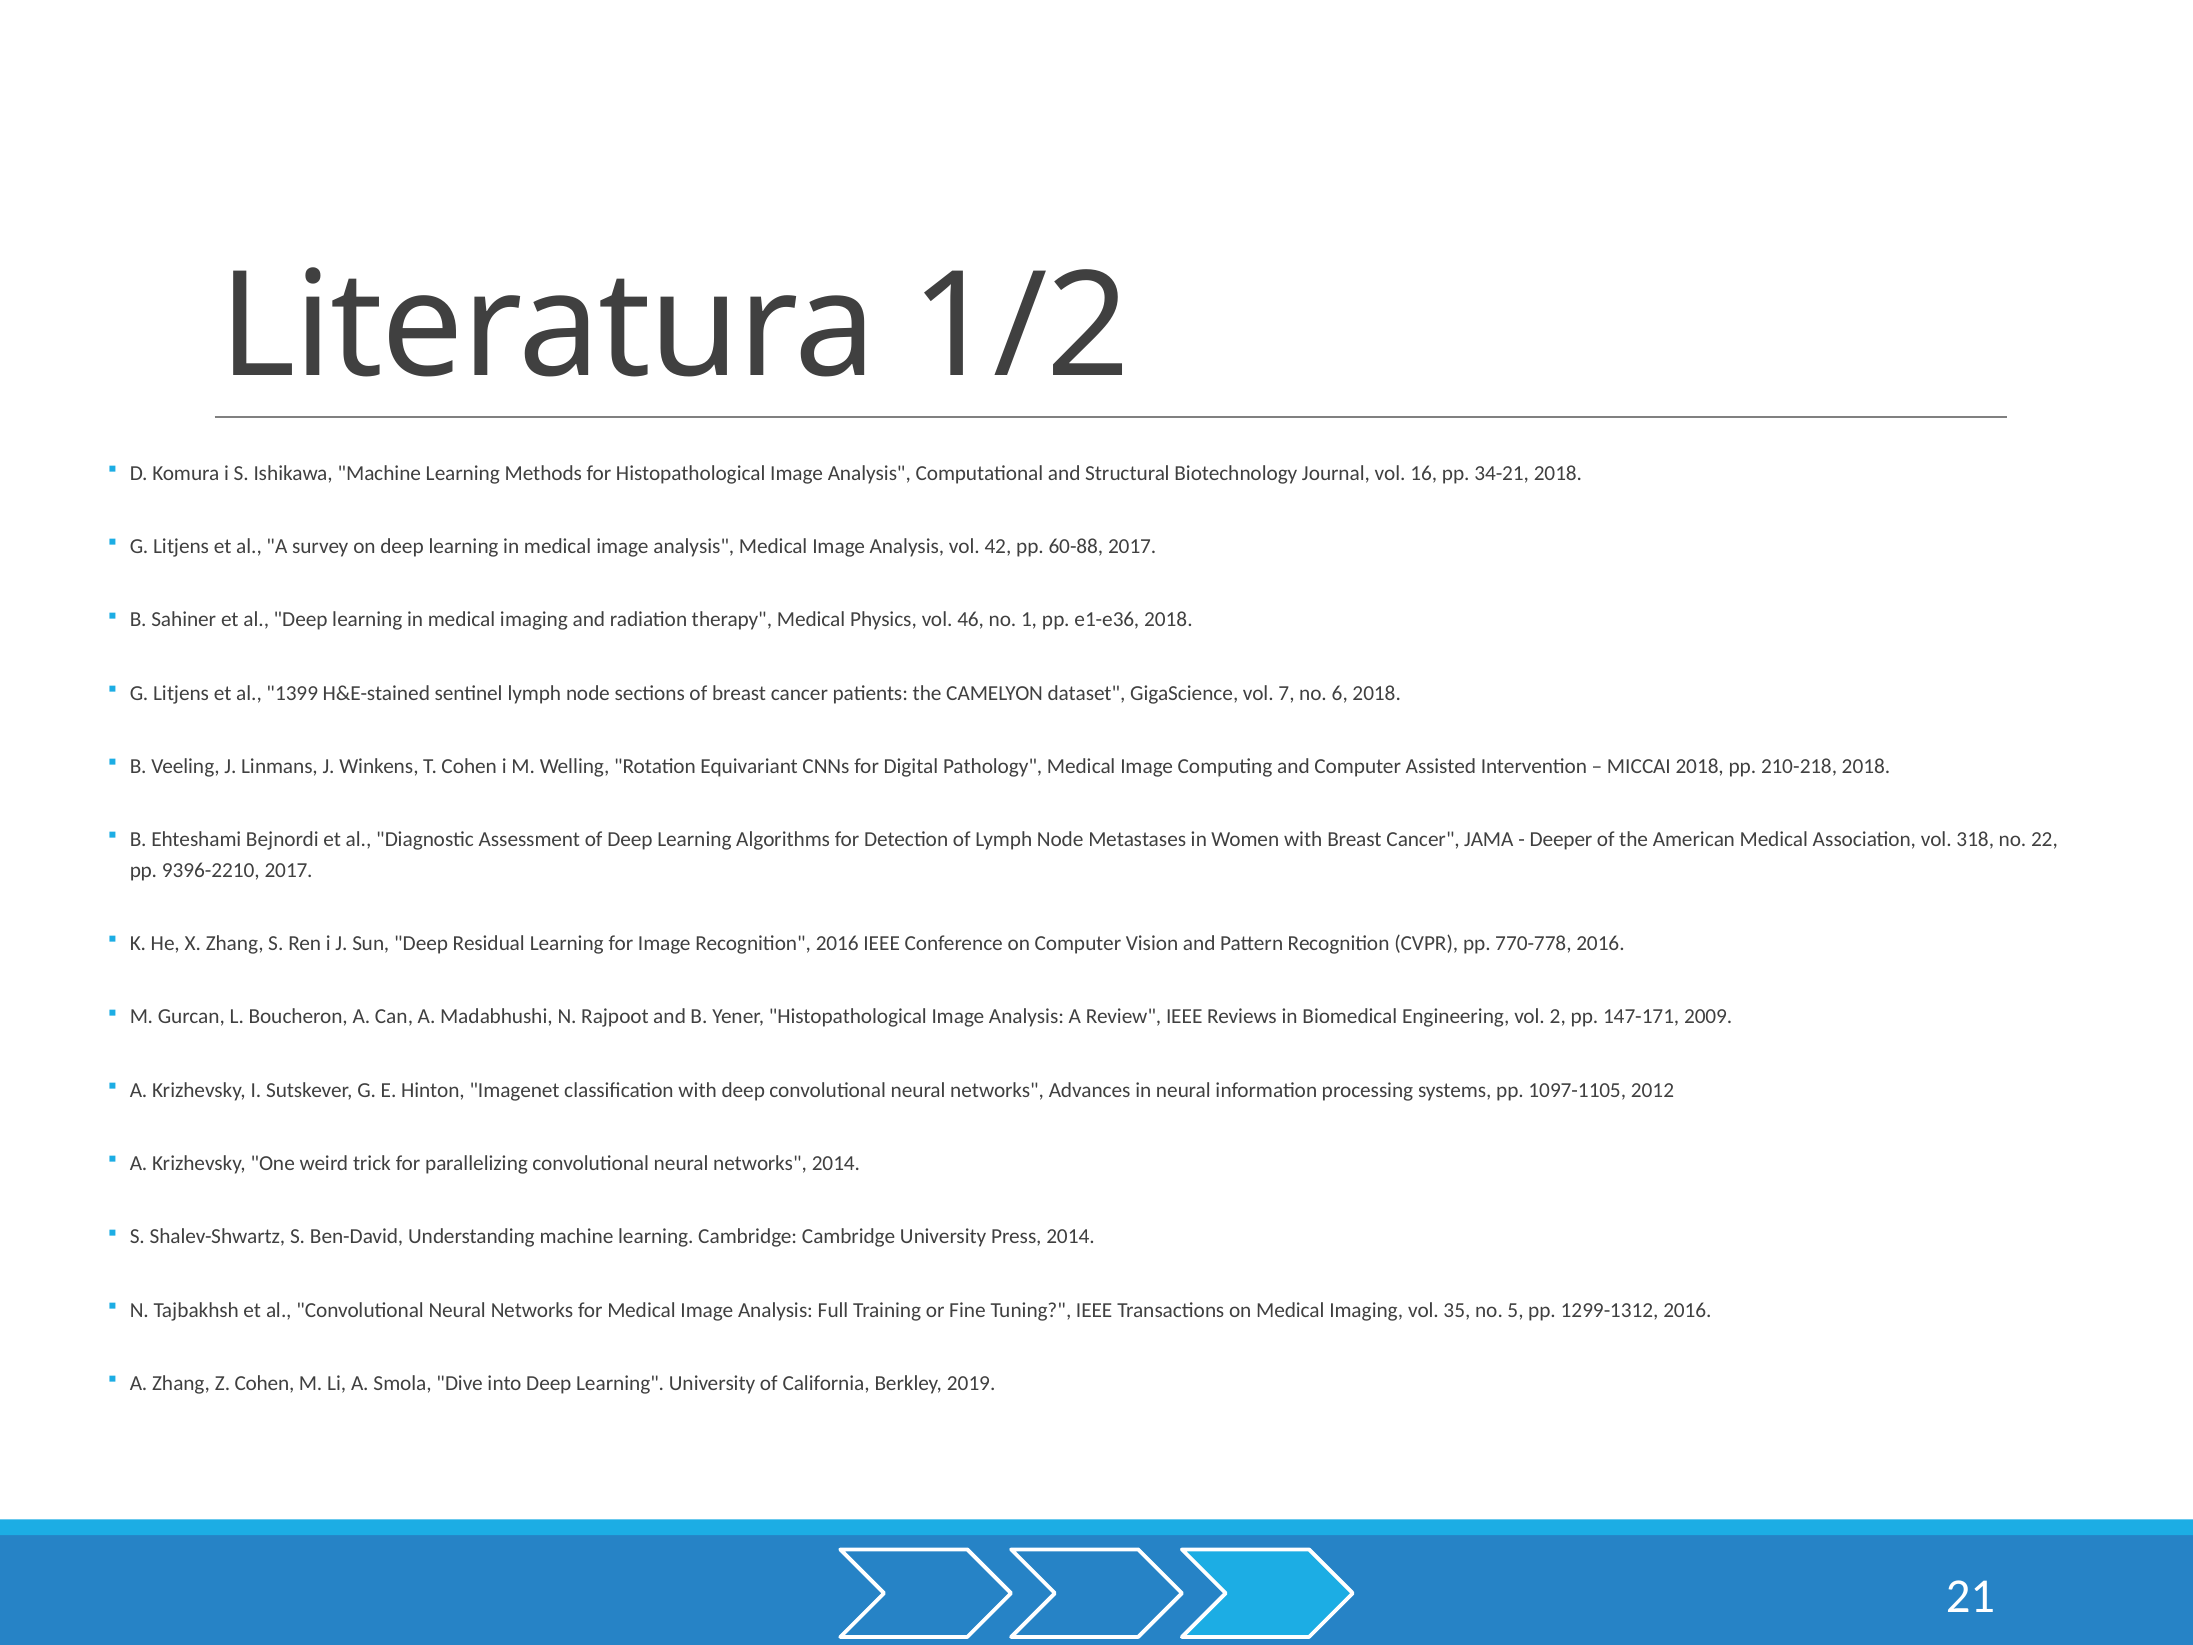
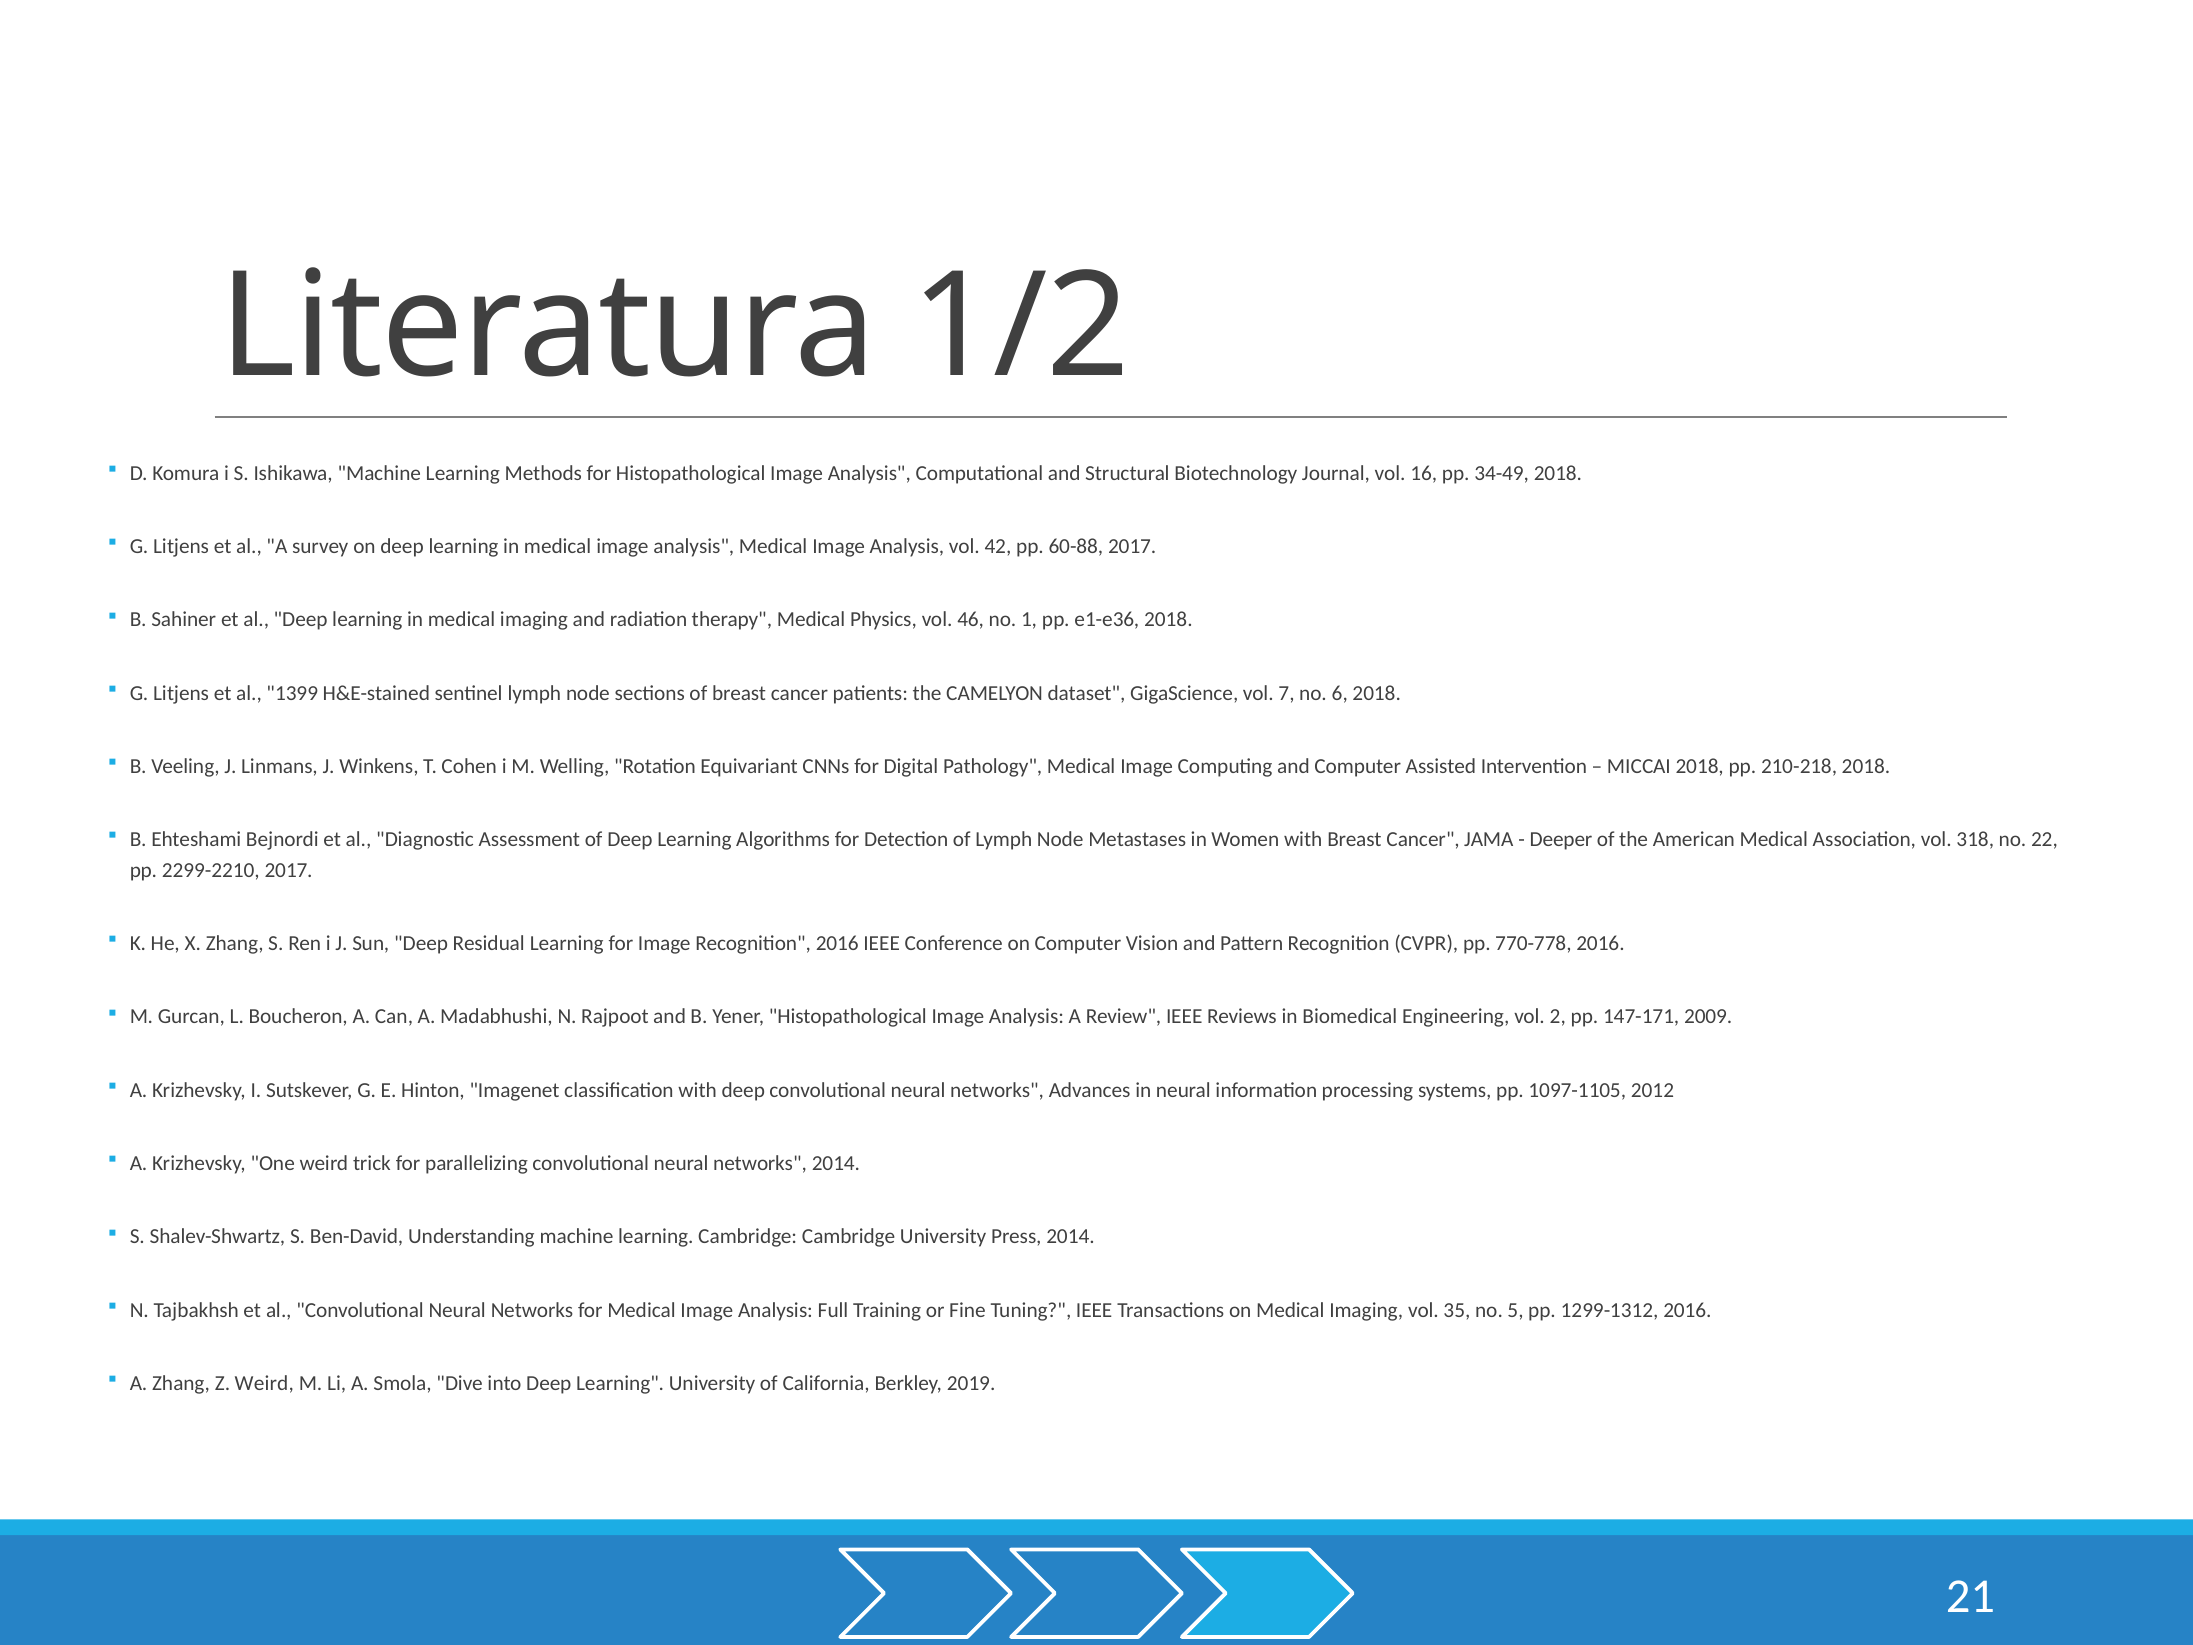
34-21: 34-21 -> 34-49 (1502, 473)
9396-2210: 9396-2210 -> 2299-2210 (211, 870)
Z Cohen: Cohen -> Weird (264, 1383)
